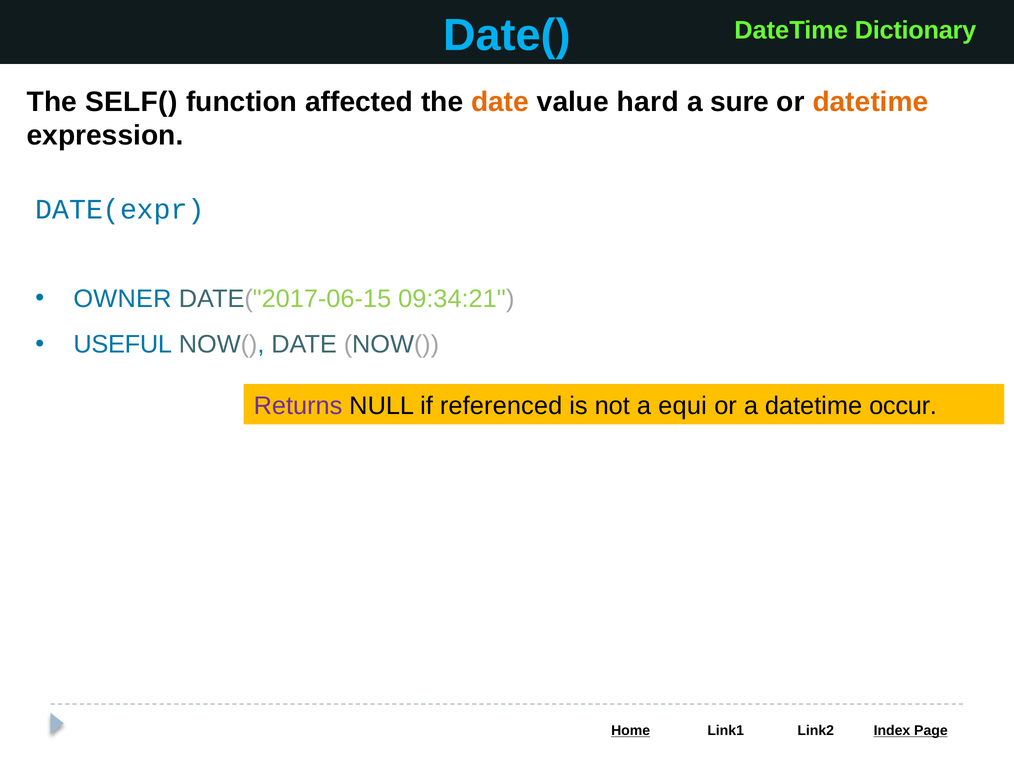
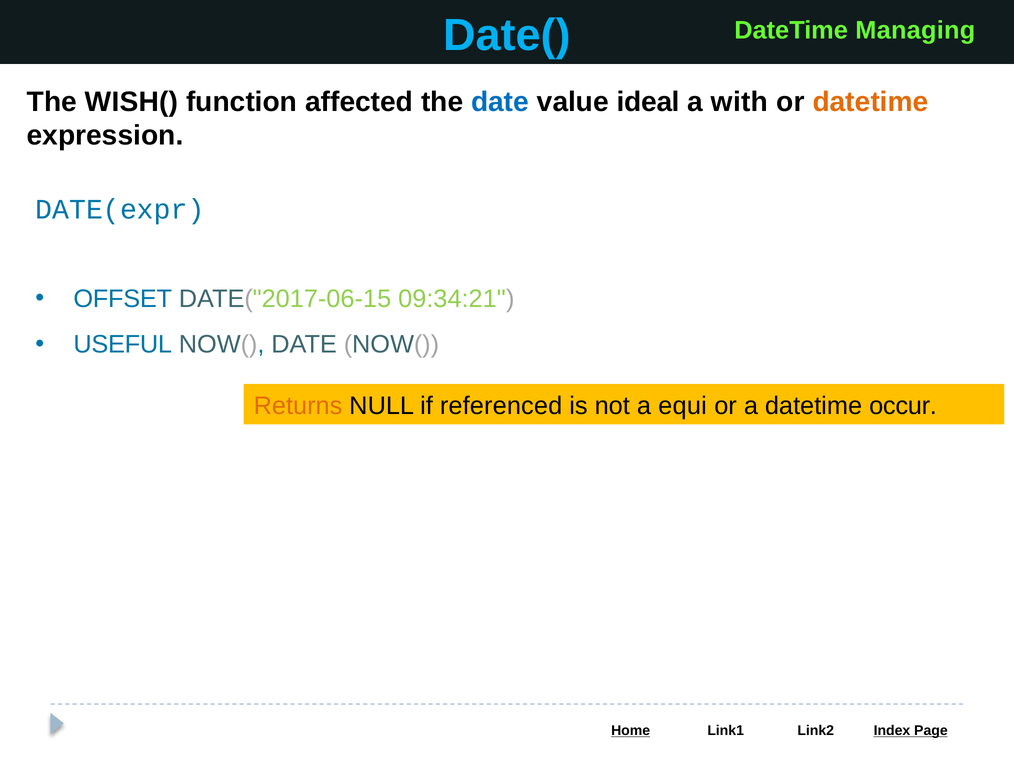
Dictionary: Dictionary -> Managing (915, 30)
SELF(: SELF( -> WISH( (131, 102)
date colour: orange -> blue (500, 102)
hard: hard -> ideal (648, 102)
sure: sure -> with (740, 102)
OWNER: OWNER -> OFFSET (123, 299)
Returns colour: purple -> orange (298, 406)
